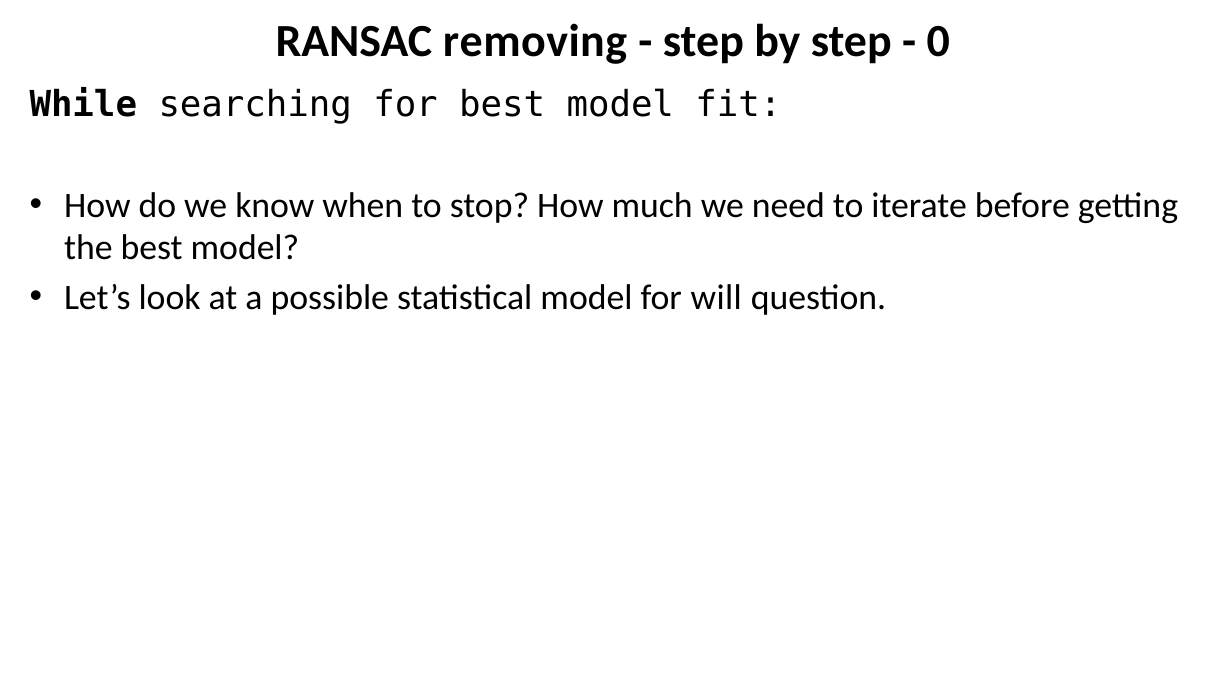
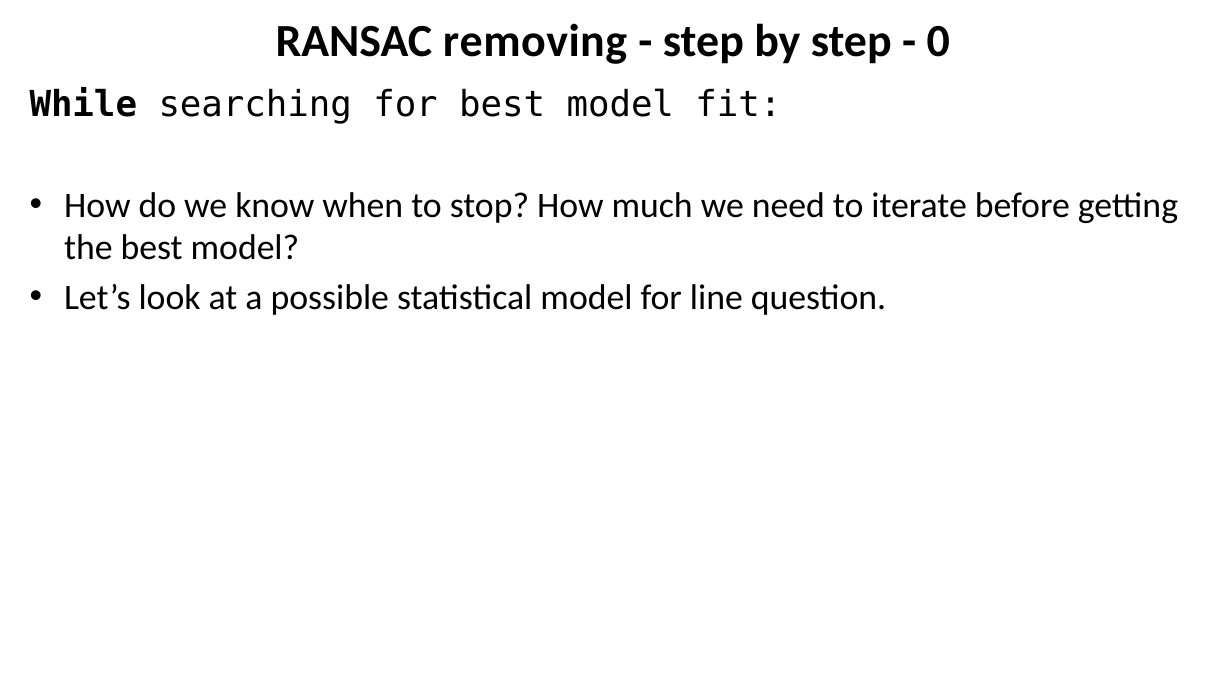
will: will -> line (716, 298)
